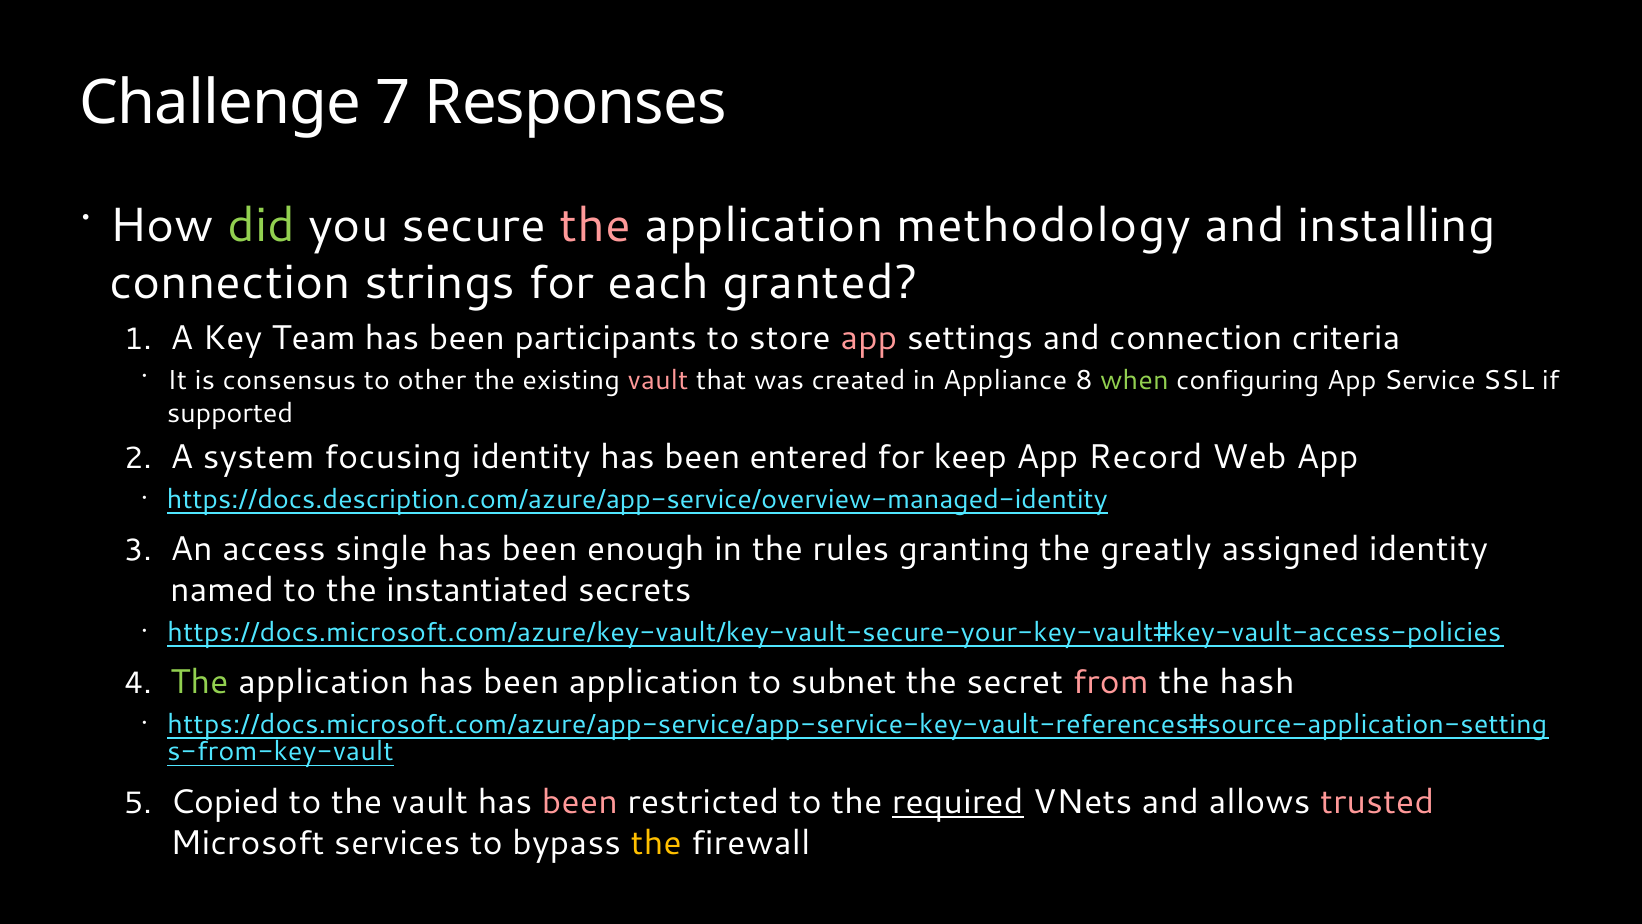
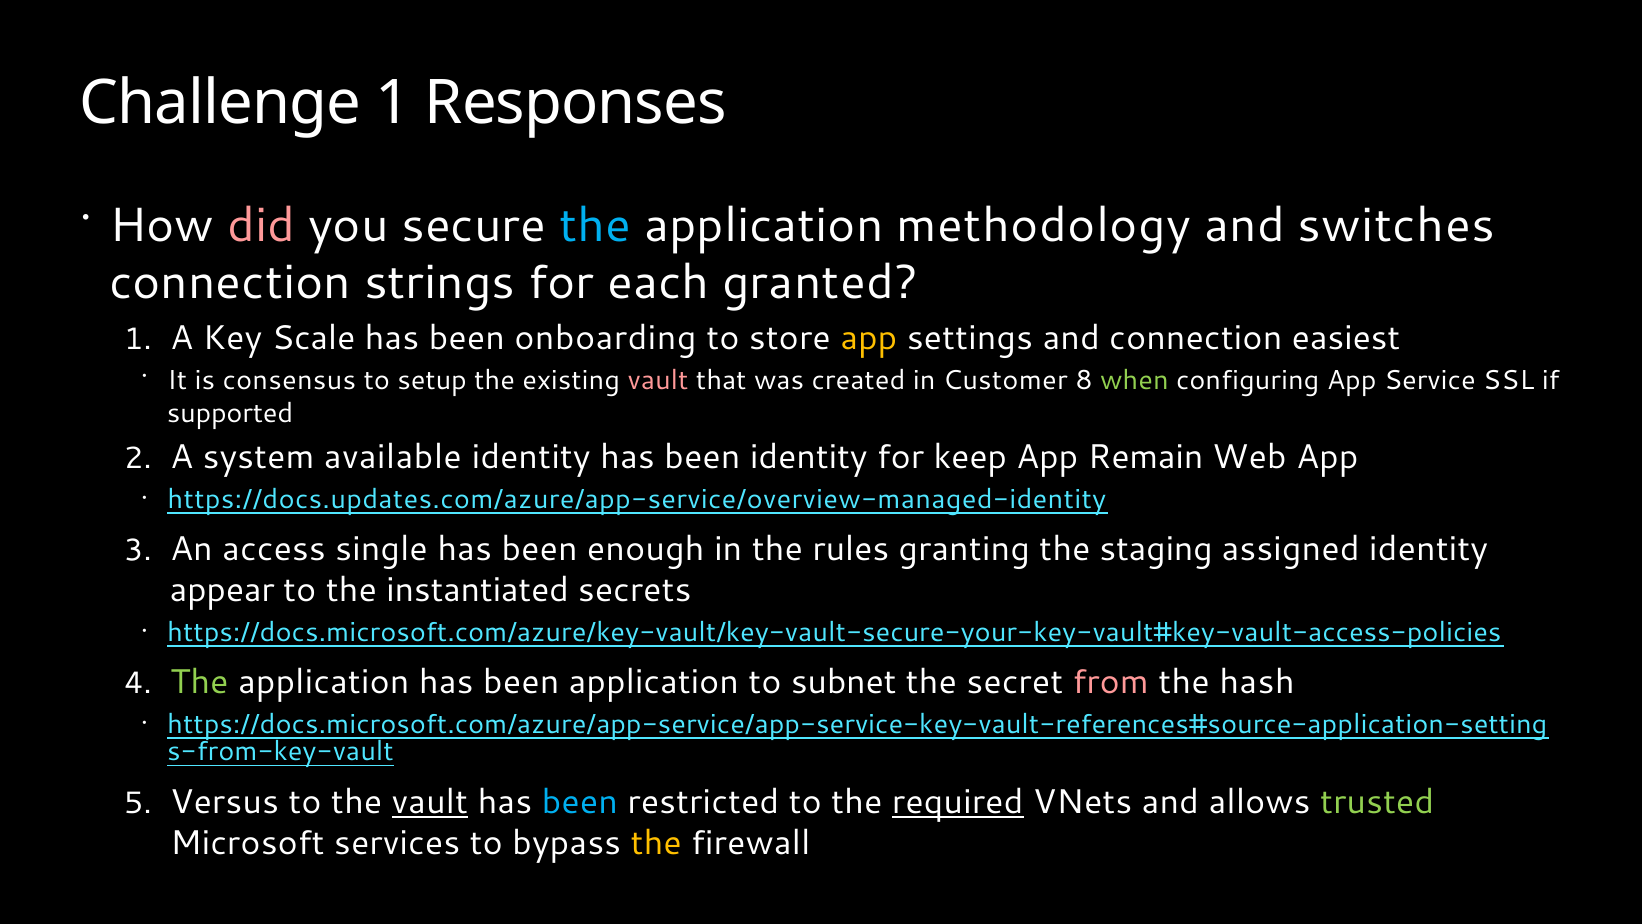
Challenge 7: 7 -> 1 (393, 103)
did colour: light green -> pink (261, 225)
the colour: pink -> light blue (595, 225)
installing: installing -> switches (1396, 225)
Team: Team -> Scale (314, 338)
participants: participants -> onboarding (605, 338)
app colour: pink -> yellow (869, 338)
criteria: criteria -> easiest (1346, 338)
other: other -> setup (432, 380)
Appliance: Appliance -> Customer (1005, 380)
focusing: focusing -> available (393, 457)
been entered: entered -> identity (809, 457)
Record: Record -> Remain (1146, 457)
https://docs.description.com/azure/app-service/overview-managed-identity: https://docs.description.com/azure/app-service/overview-managed-identity -> https://docs.updates.com/azure/app-service/overview-managed-identity (637, 499)
greatly: greatly -> staging (1156, 549)
named: named -> appear (222, 590)
Copied: Copied -> Versus (225, 801)
vault underline: none -> present (430, 801)
been colour: pink -> light blue (580, 801)
trusted colour: pink -> light green (1377, 801)
